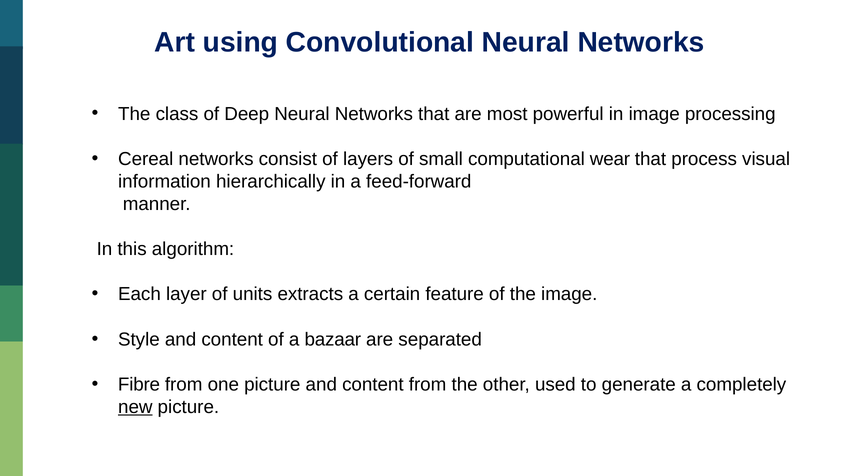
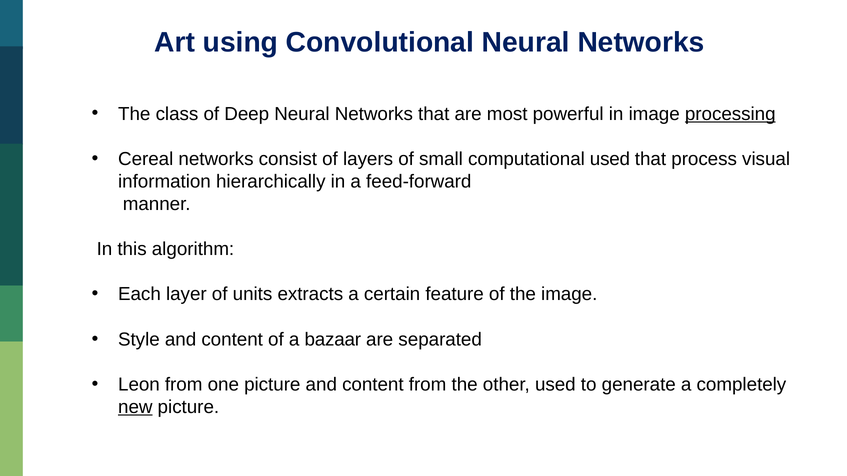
processing underline: none -> present (730, 114)
computational wear: wear -> used (610, 159)
Fibre: Fibre -> Leon (139, 385)
